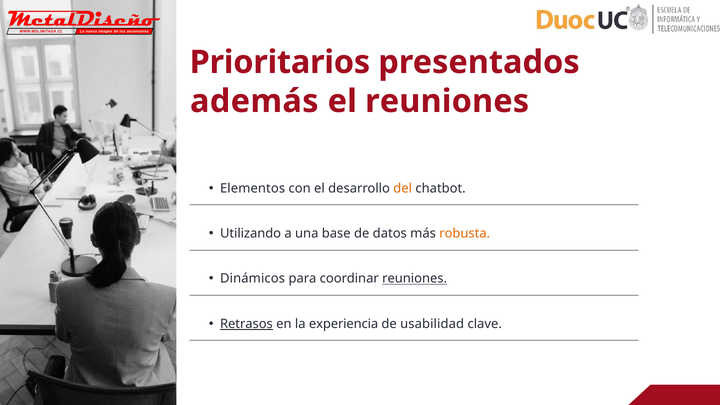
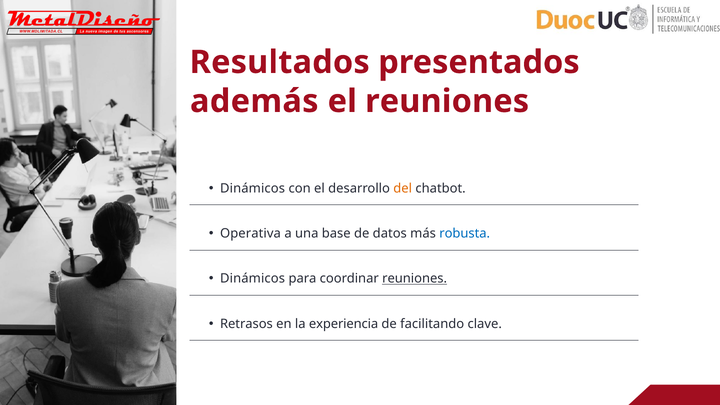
Prioritarios: Prioritarios -> Resultados (280, 62)
Elementos: Elementos -> Dinámicos (253, 188)
Utilizando: Utilizando -> Operativa (250, 234)
robusta colour: orange -> blue (465, 234)
Retrasos underline: present -> none (246, 324)
usabilidad: usabilidad -> facilitando (432, 324)
